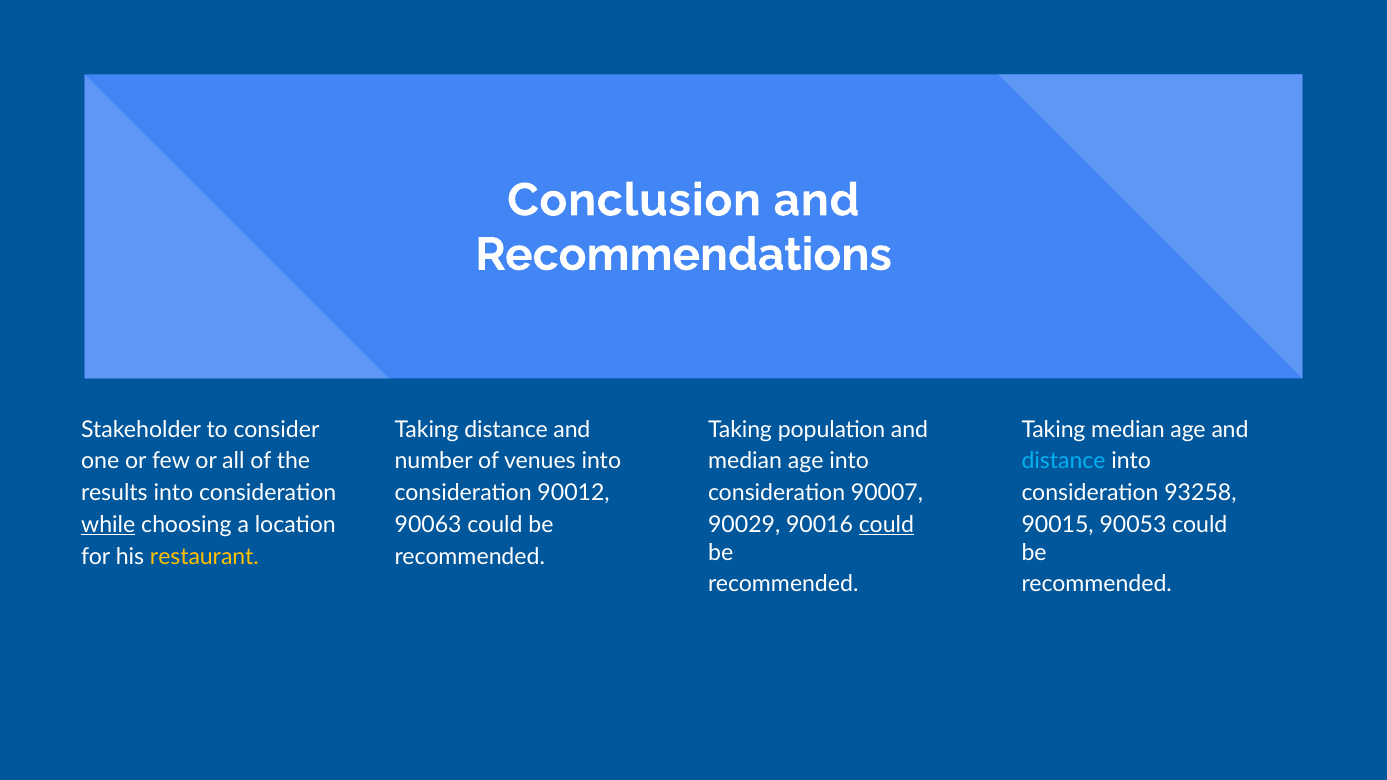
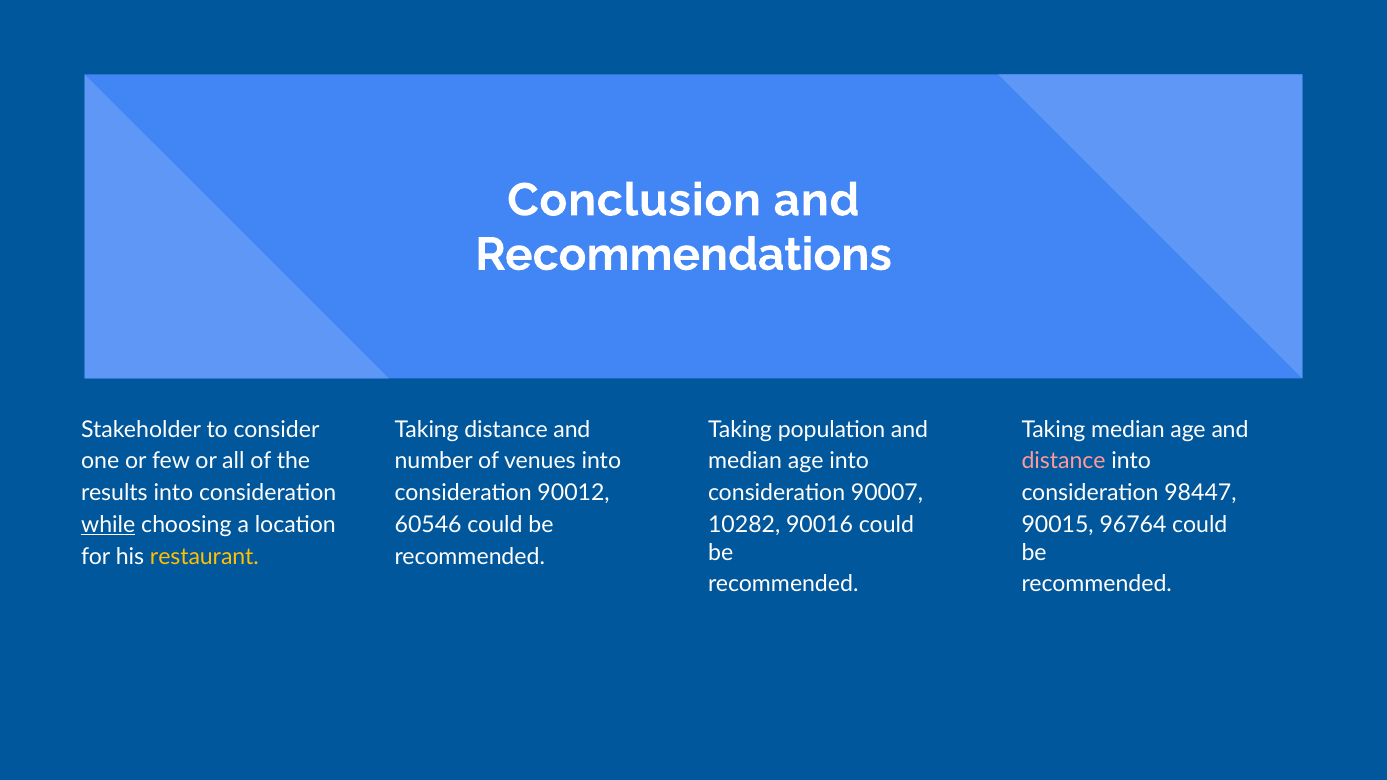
distance colour: light blue -> pink (1064, 461)
93258: 93258 -> 98447 (1200, 493)
90063: 90063 -> 60546 (428, 525)
90029: 90029 -> 10282 (744, 525)
could underline: present -> none (886, 525)
90053: 90053 -> 96764 (1133, 525)
